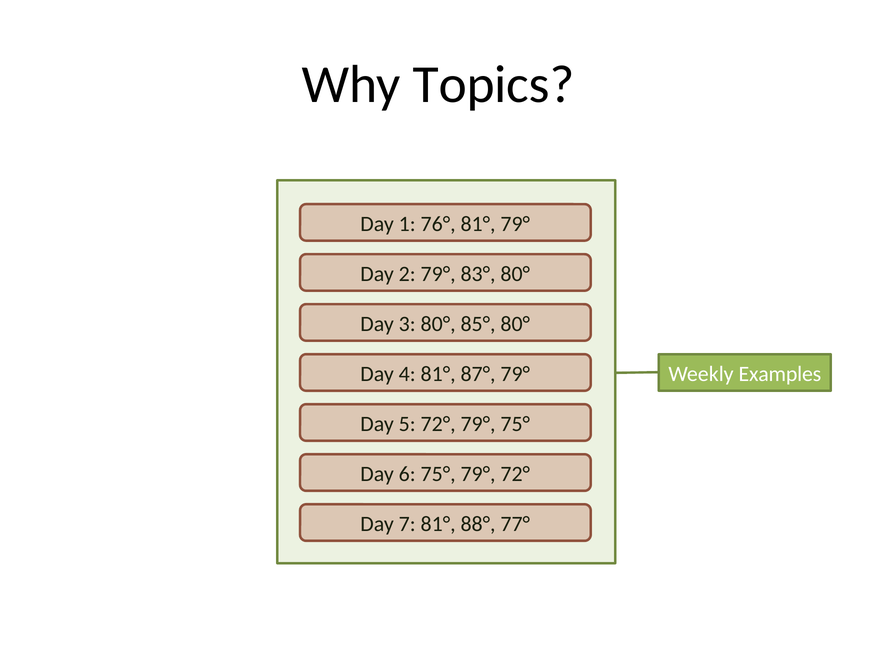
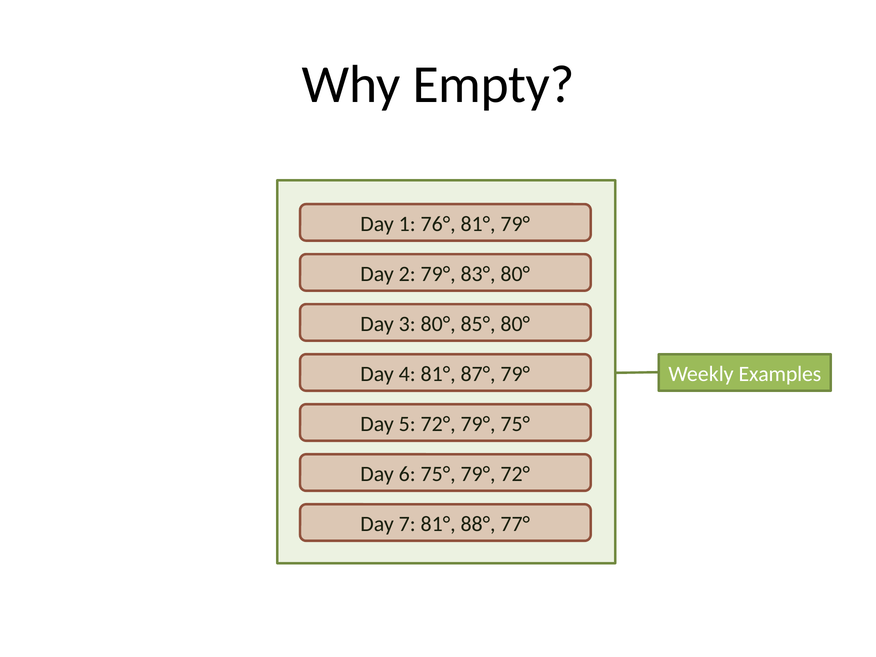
Topics: Topics -> Empty (494, 85)
